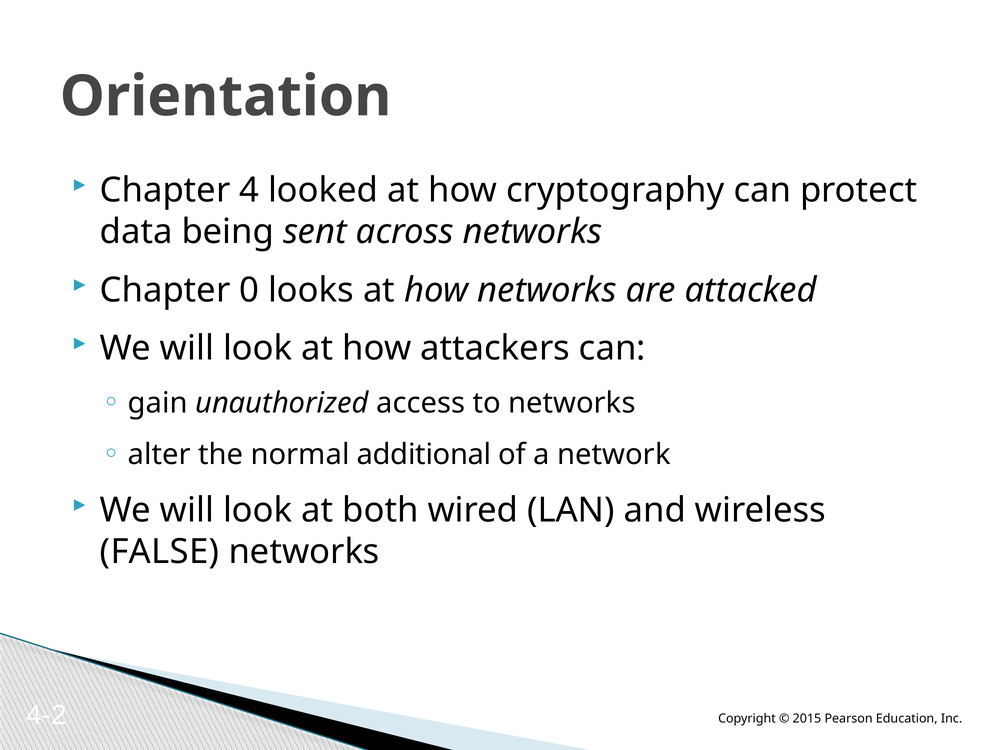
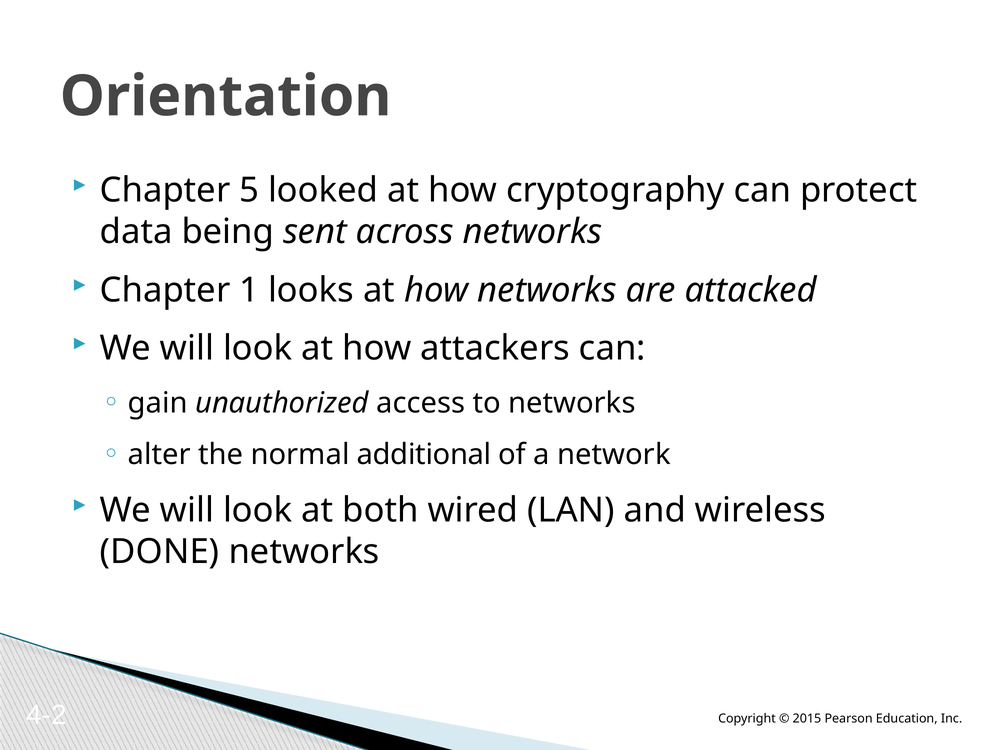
4: 4 -> 5 (249, 190)
0: 0 -> 1 (249, 290)
FALSE: FALSE -> DONE (160, 552)
